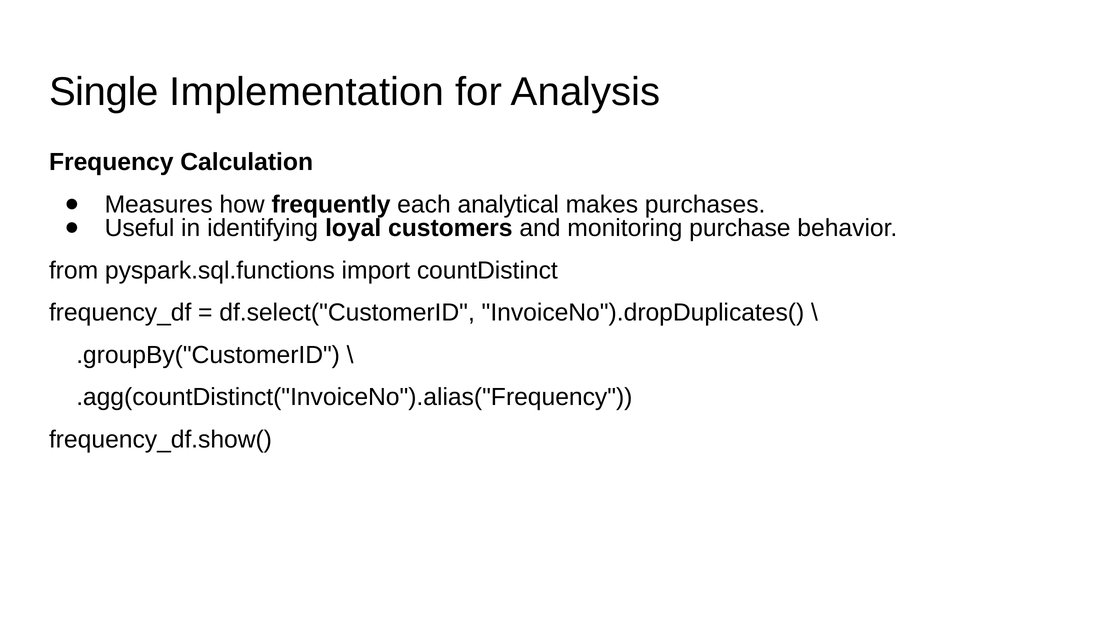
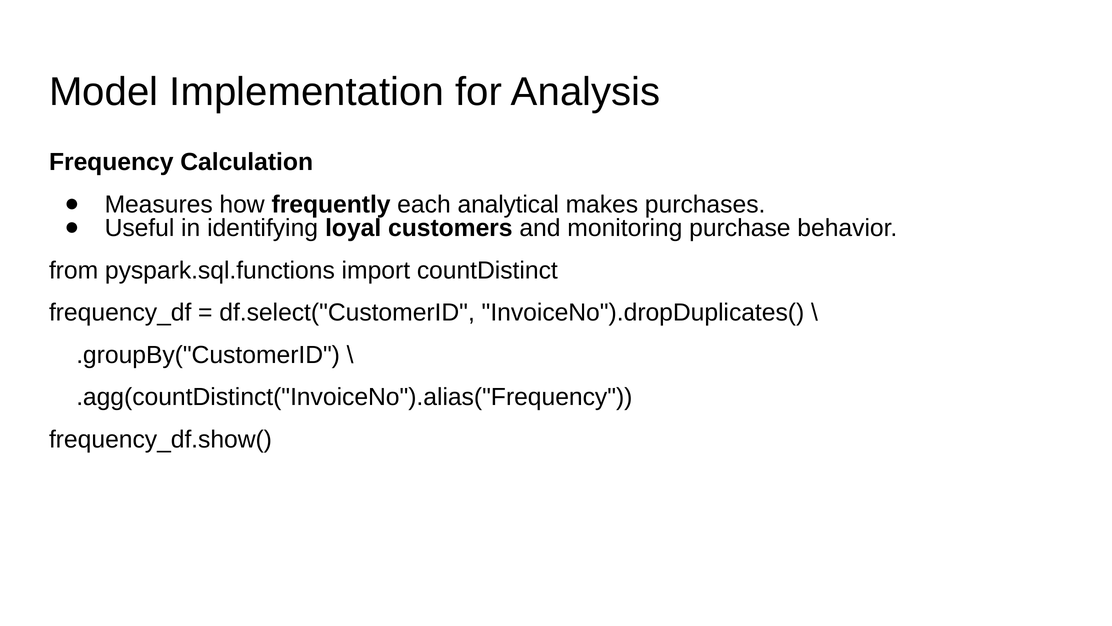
Single: Single -> Model (104, 92)
